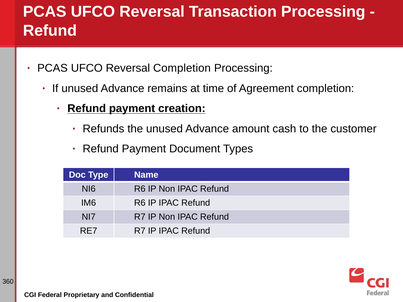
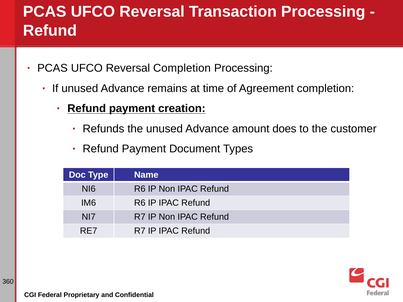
cash: cash -> does (284, 129)
